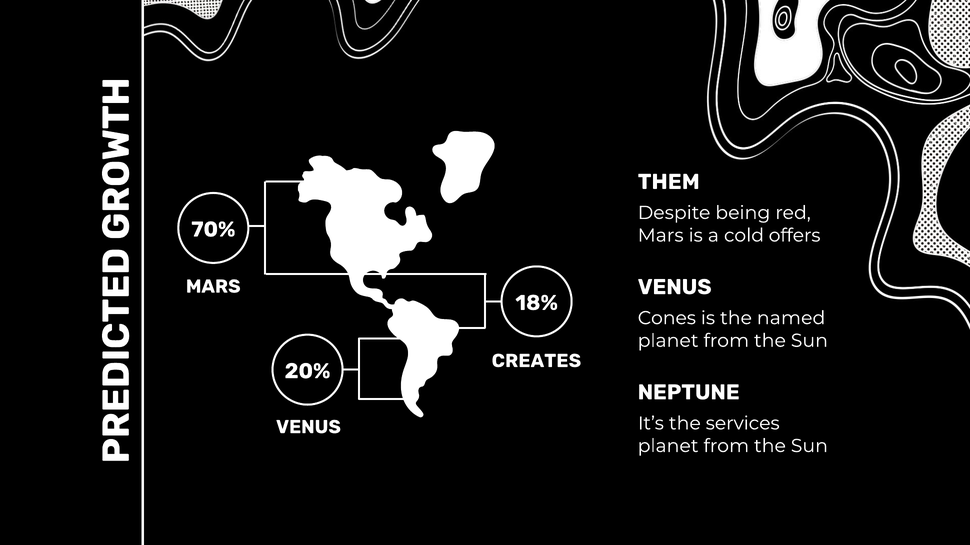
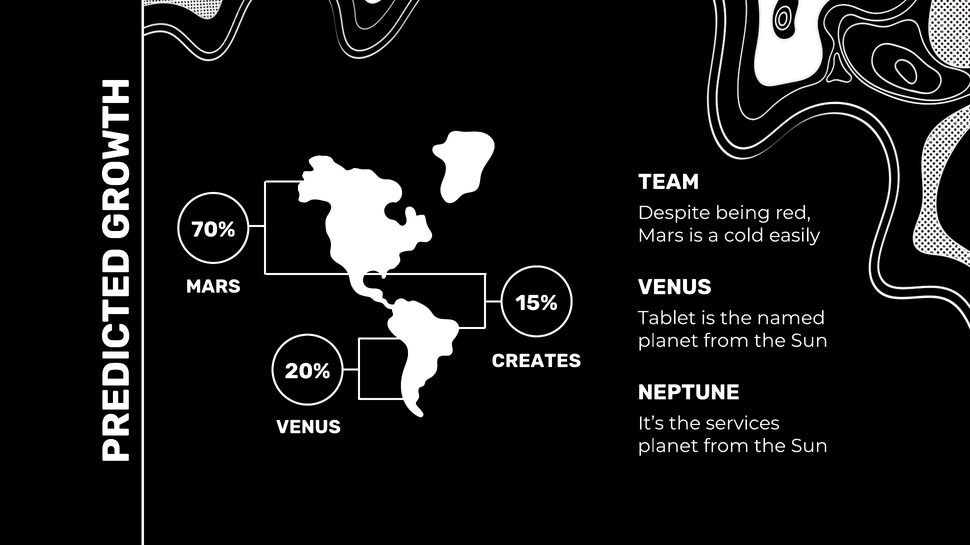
THEM: THEM -> TEAM (669, 182)
offers: offers -> easily (795, 236)
18%: 18% -> 15% (537, 303)
Cones: Cones -> Tablet (667, 318)
